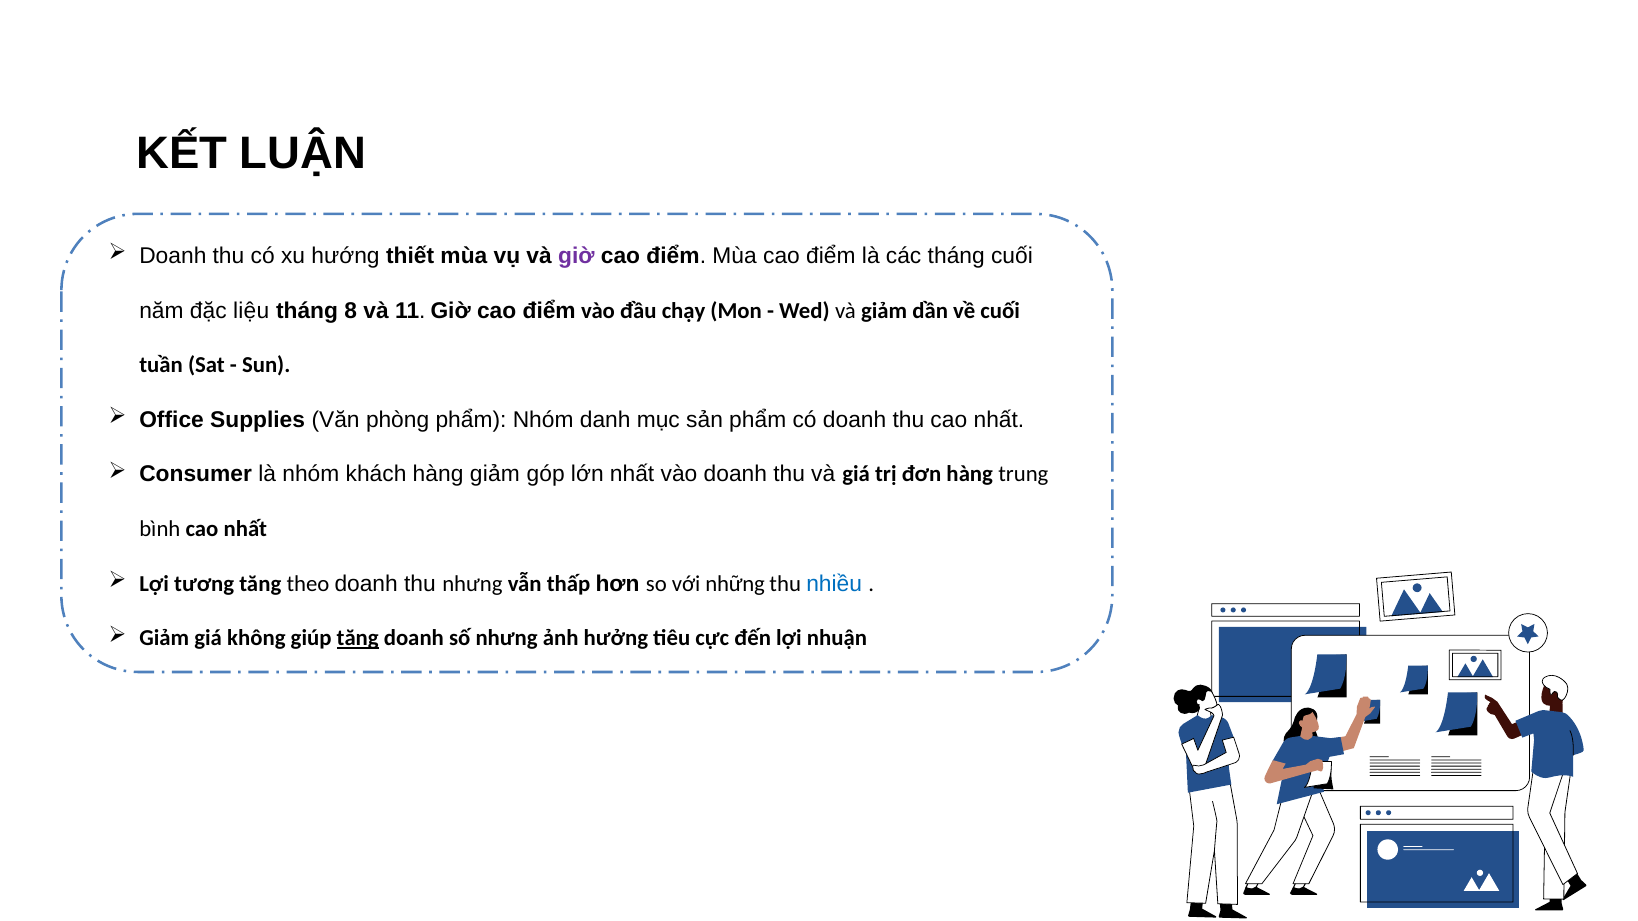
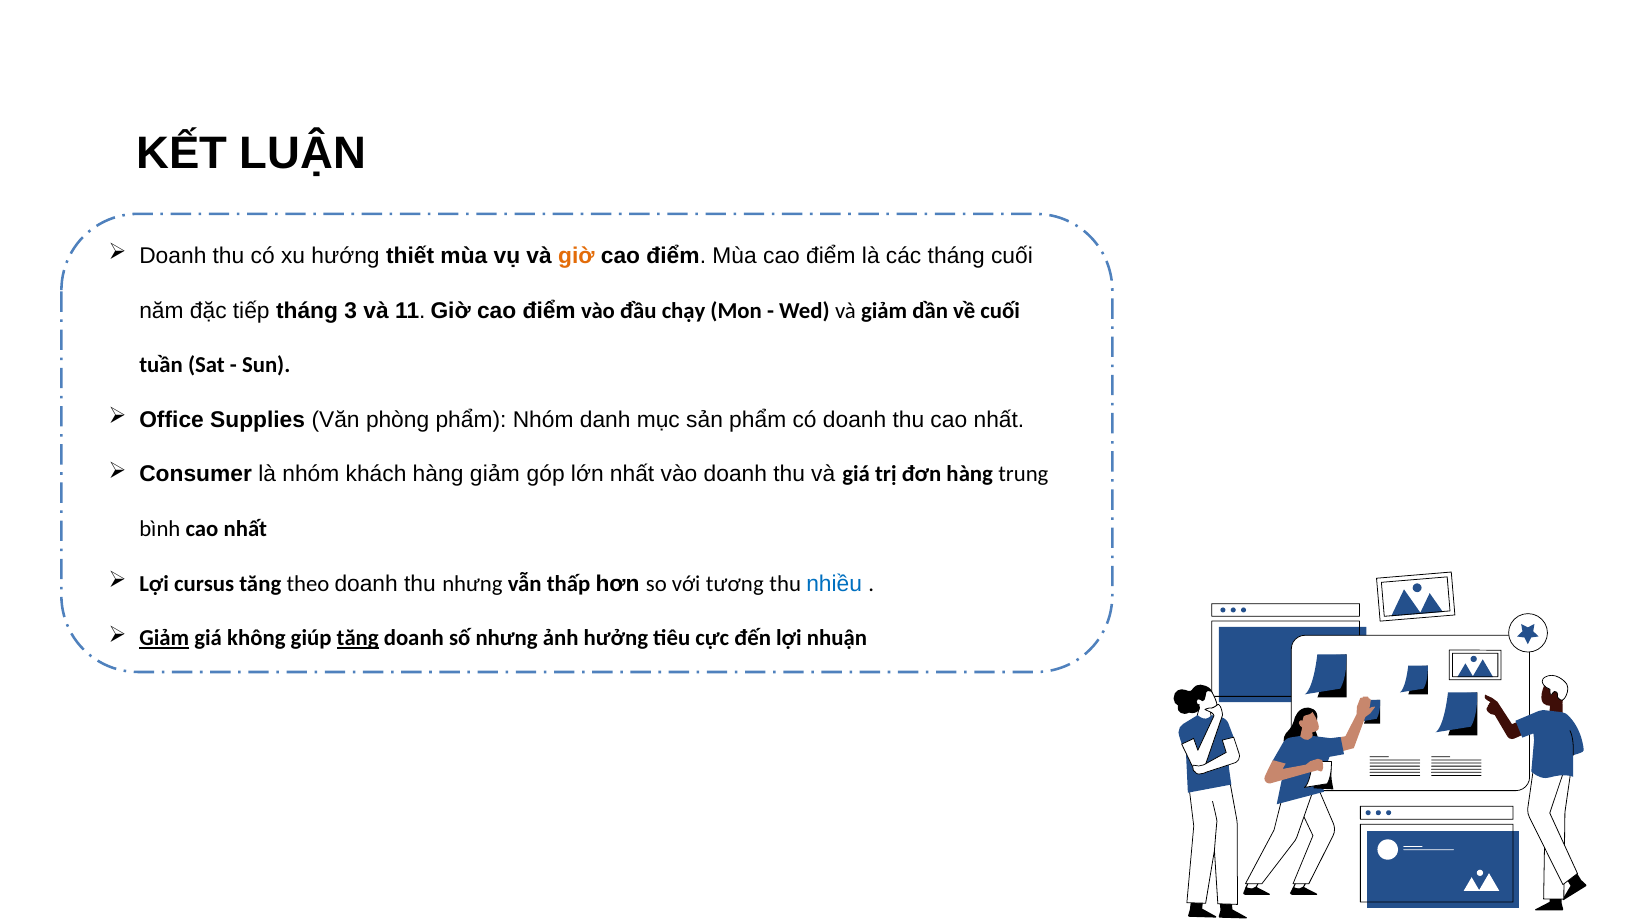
giờ colour: purple -> orange (576, 256)
liệu: liệu -> tiếp (251, 311)
8: 8 -> 3 (351, 311)
tương: tương -> cursus (204, 584)
những: những -> tương (735, 584)
Giảm underline: none -> present (164, 639)
